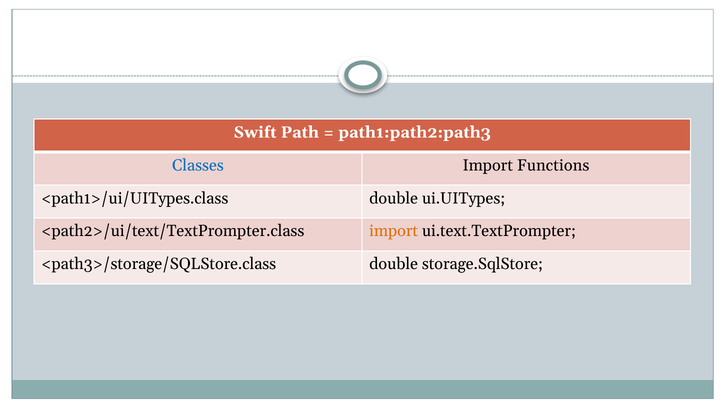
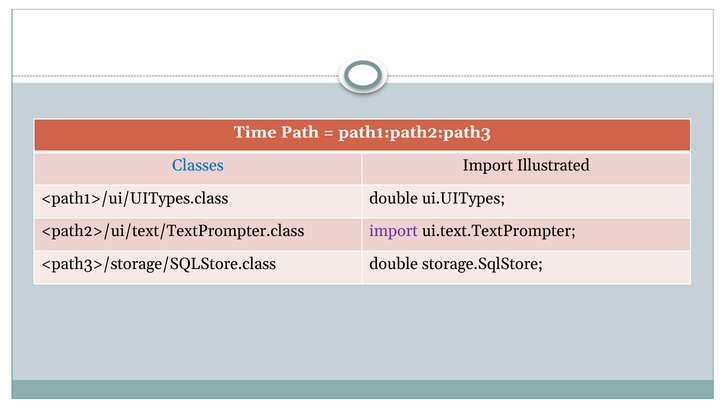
Swift: Swift -> Time (255, 132)
Functions: Functions -> Illustrated (553, 165)
import colour: orange -> purple (394, 231)
